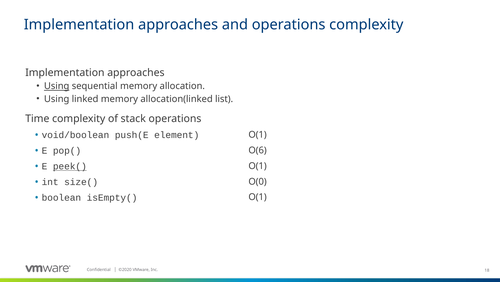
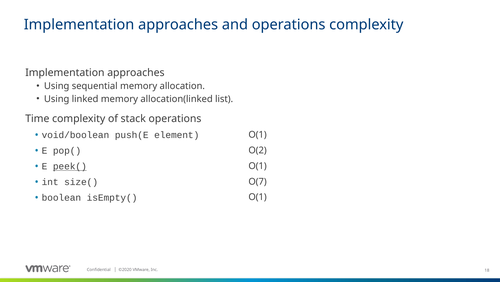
Using underline: present -> none (57, 86)
O(6: O(6 -> O(2 (258, 150)
O(0: O(0 -> O(7 (258, 181)
